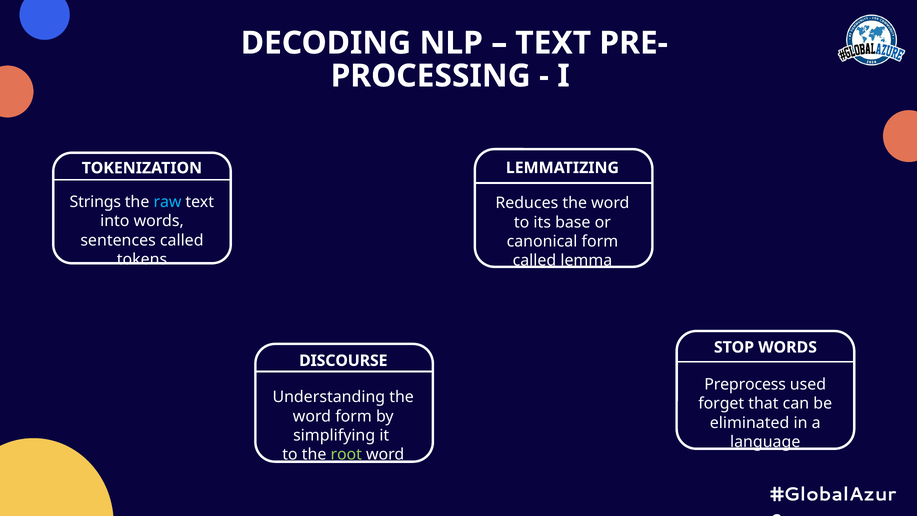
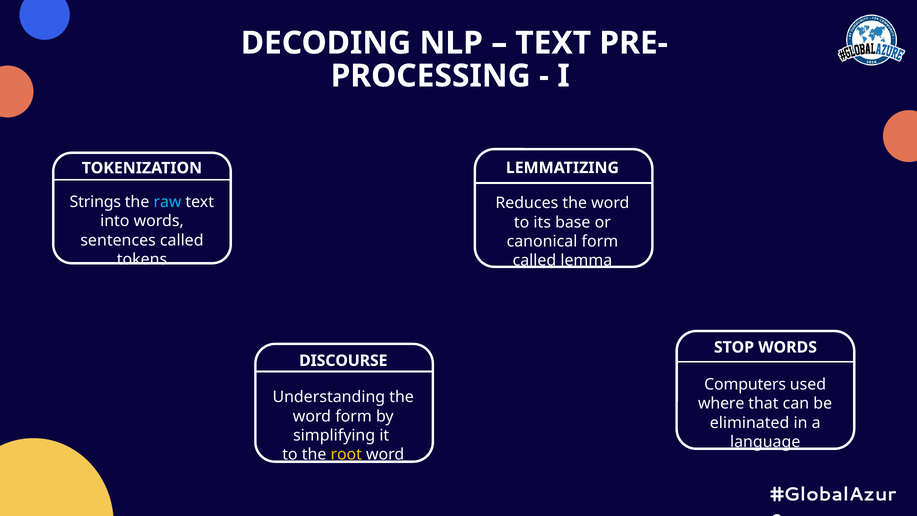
Preprocess: Preprocess -> Computers (745, 384)
forget: forget -> where (721, 404)
root colour: light green -> yellow (346, 454)
